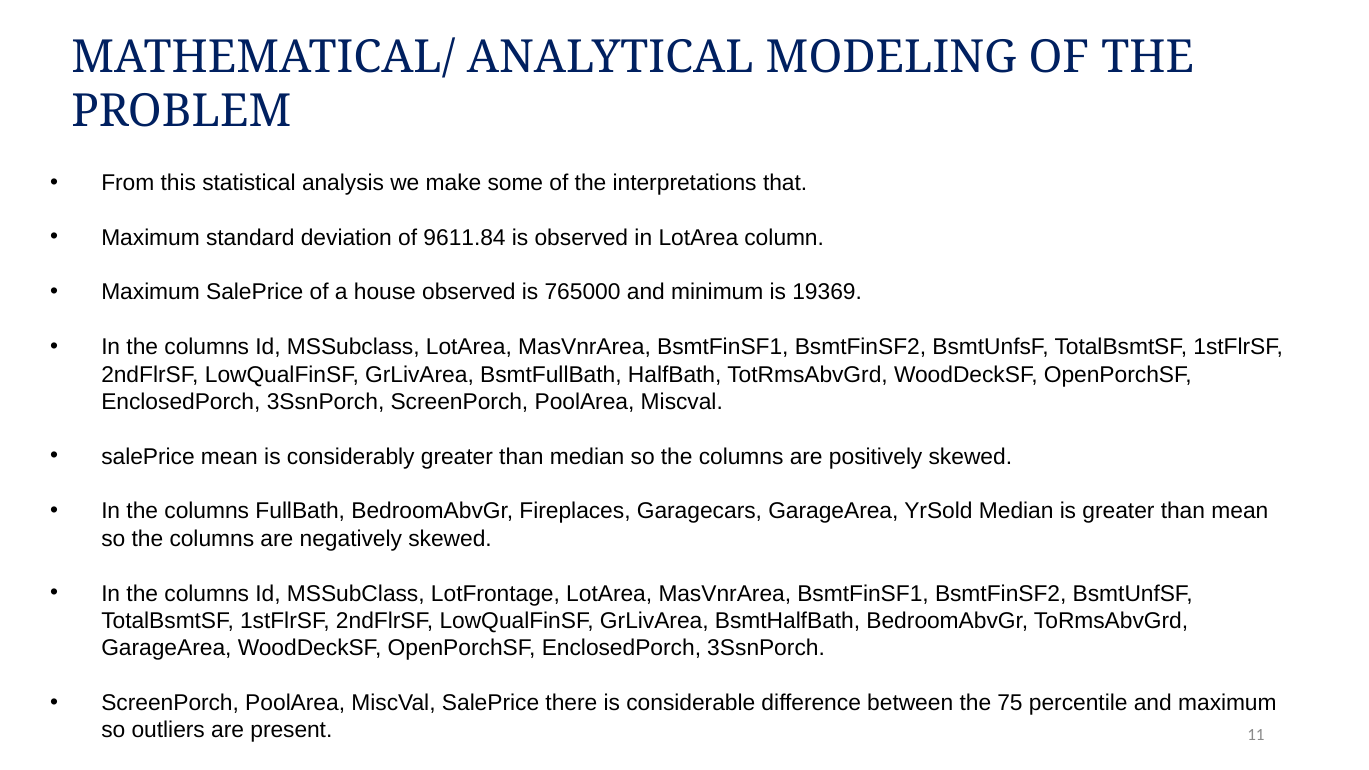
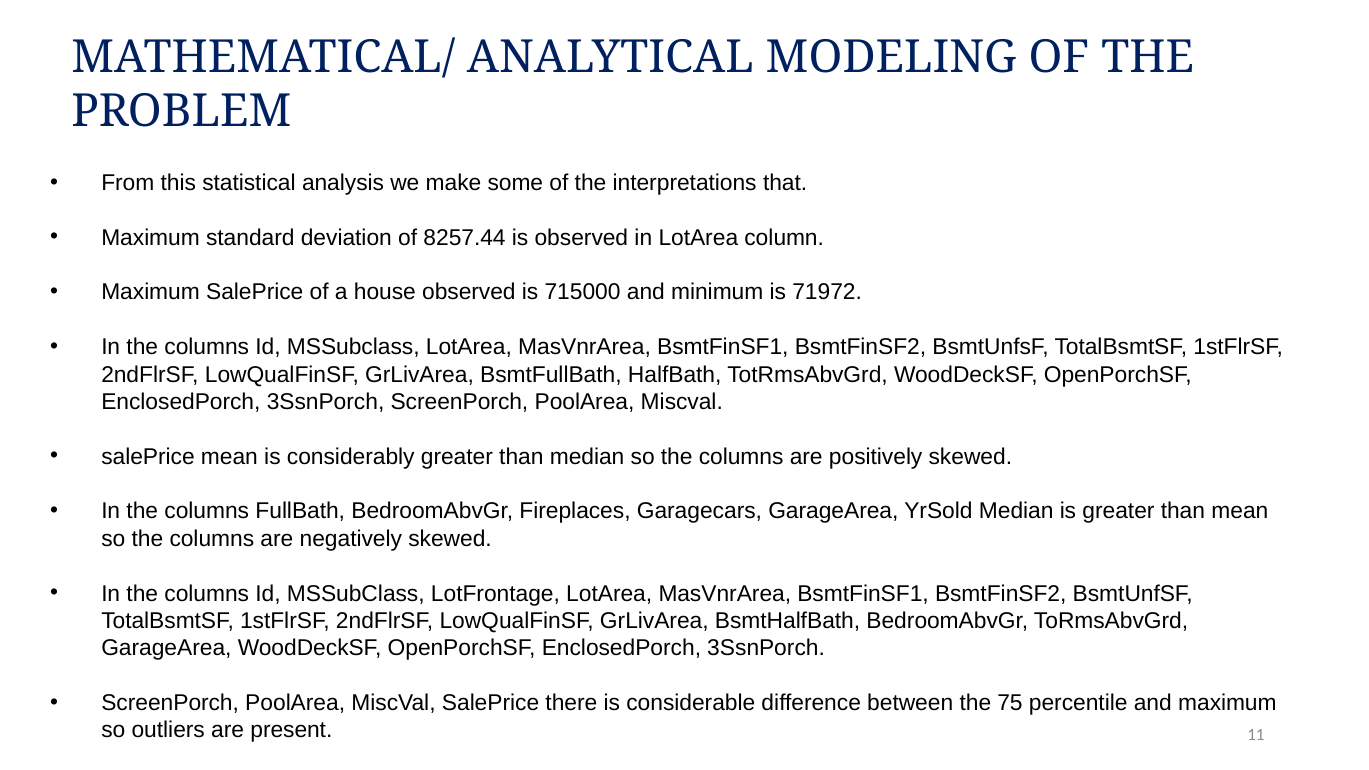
9611.84: 9611.84 -> 8257.44 (465, 238)
765000: 765000 -> 715000 (583, 292)
19369: 19369 -> 71972 (827, 292)
